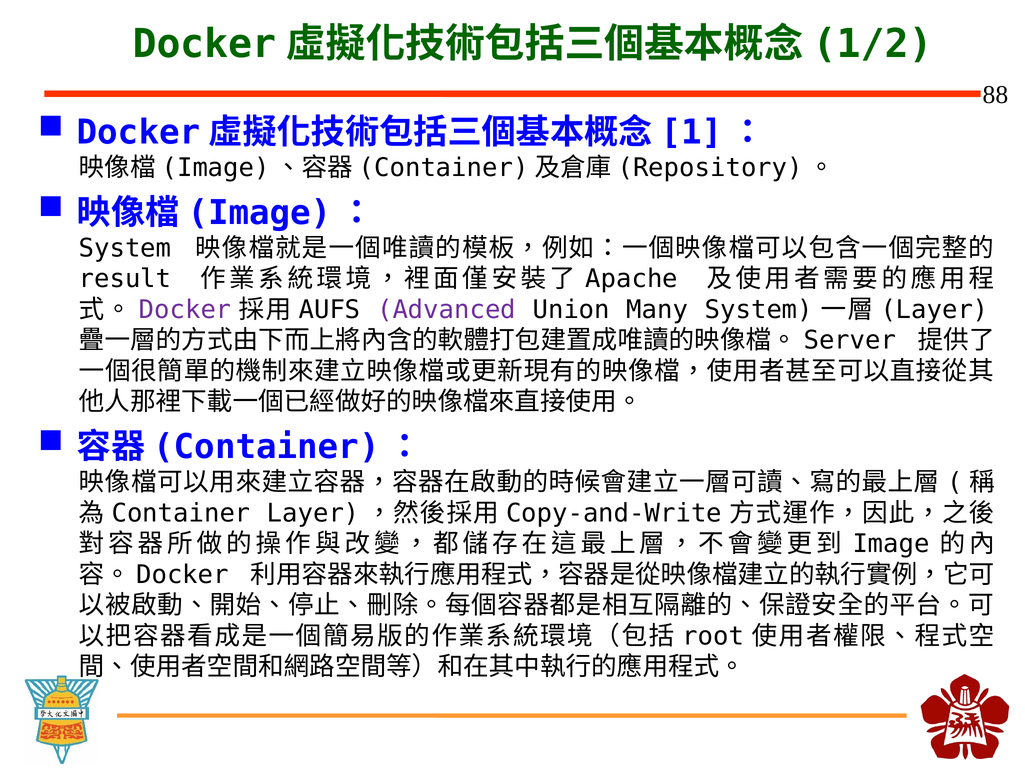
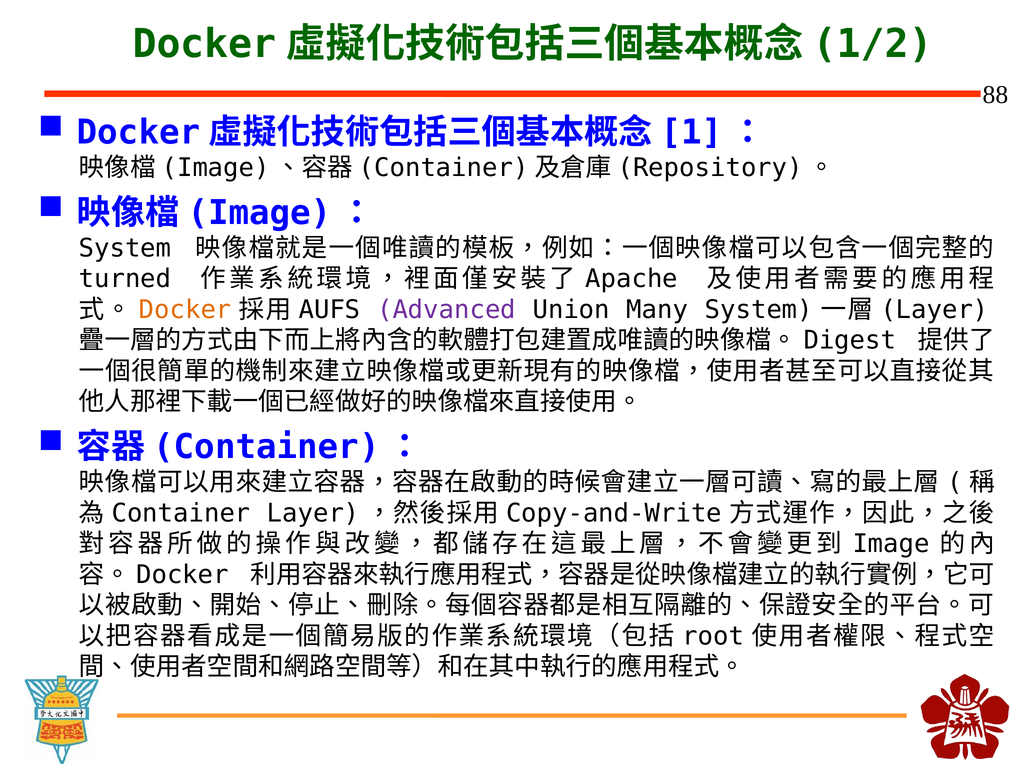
result: result -> turned (125, 279)
Docker colour: purple -> orange (185, 310)
Server: Server -> Digest (850, 340)
